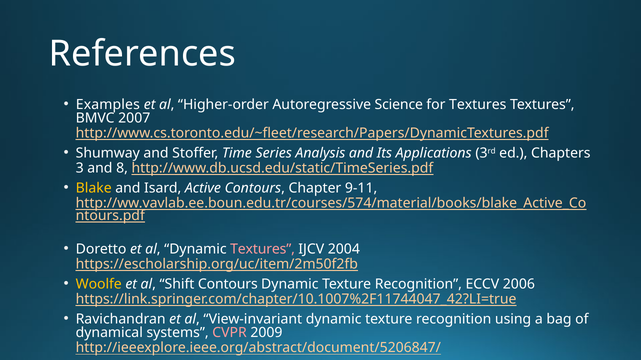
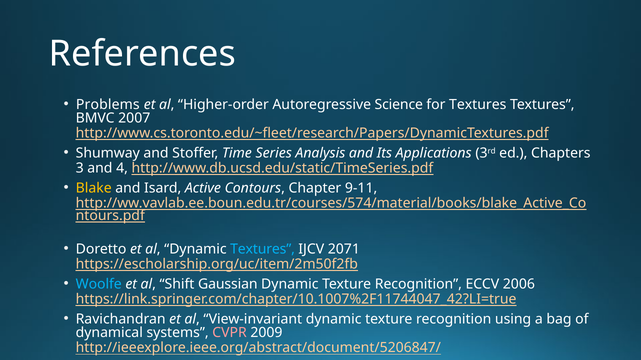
Examples: Examples -> Problems (108, 105)
8: 8 -> 4 (122, 168)
Textures colour: pink -> light blue (263, 249)
2004: 2004 -> 2071 (344, 249)
Woolfe colour: yellow -> light blue (99, 285)
Shift Contours: Contours -> Gaussian (228, 285)
